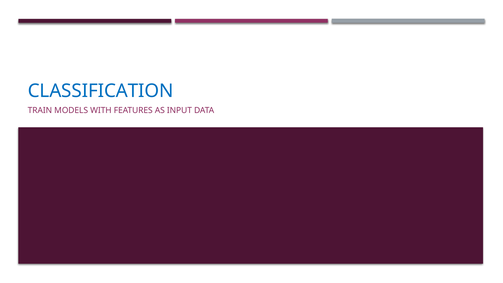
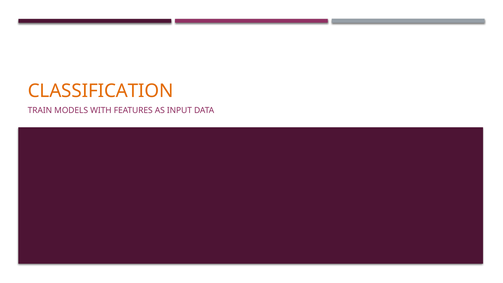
CLASSIFICATION colour: blue -> orange (101, 91)
